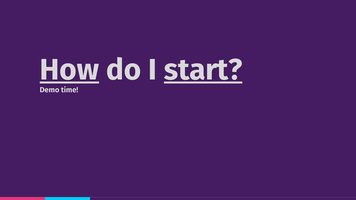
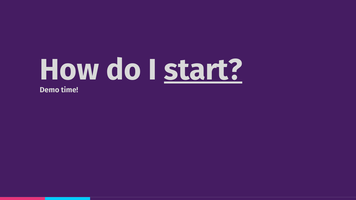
How underline: present -> none (69, 70)
